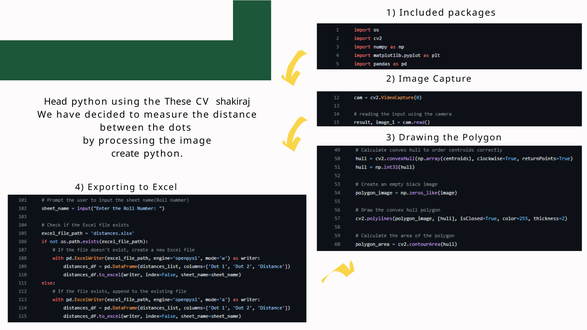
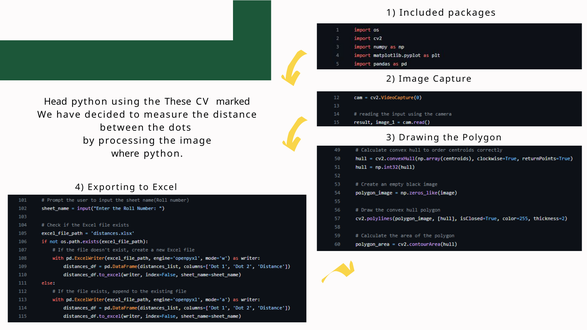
shakiraj: shakiraj -> marked (233, 102)
create: create -> where (125, 154)
